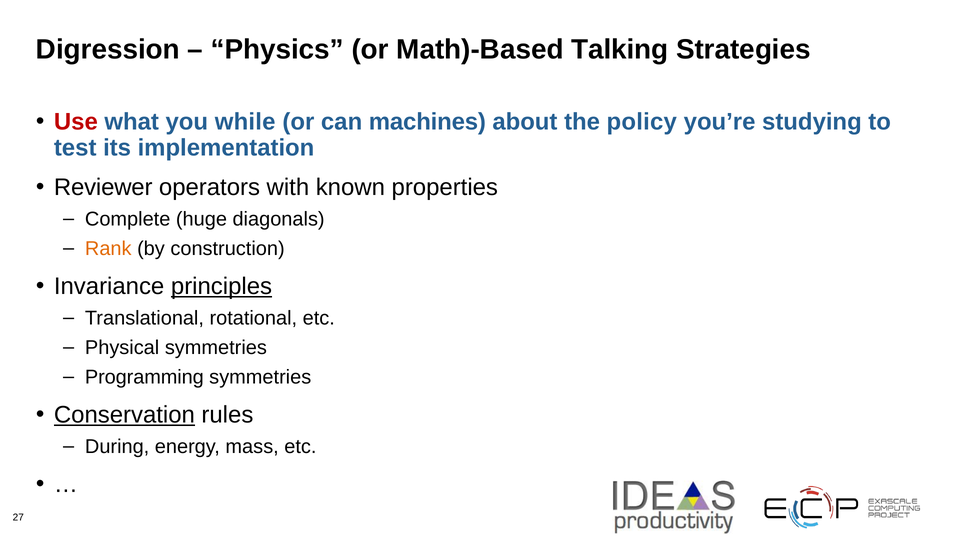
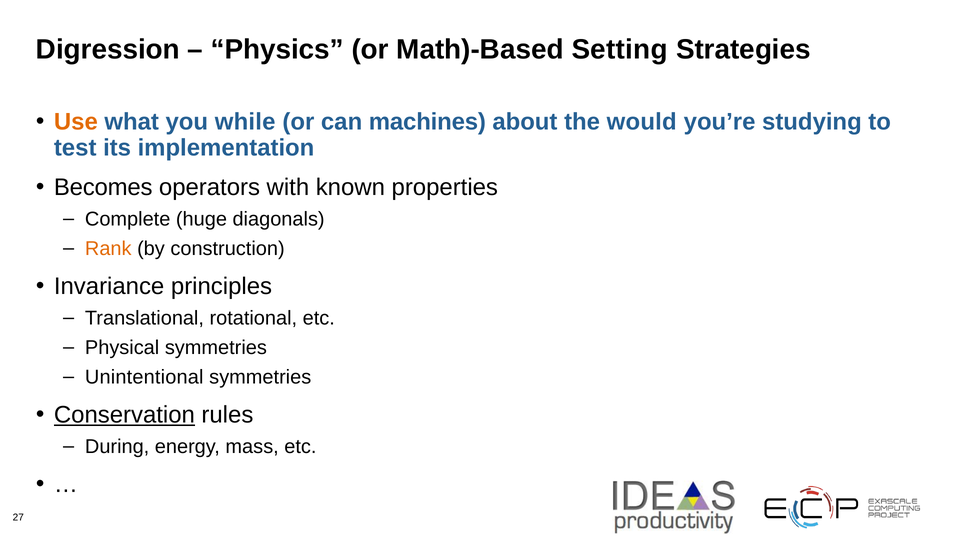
Talking: Talking -> Setting (620, 49)
Use colour: red -> orange (76, 122)
policy: policy -> would (642, 122)
Reviewer: Reviewer -> Becomes (103, 187)
principles underline: present -> none (222, 286)
Programming: Programming -> Unintentional (144, 377)
